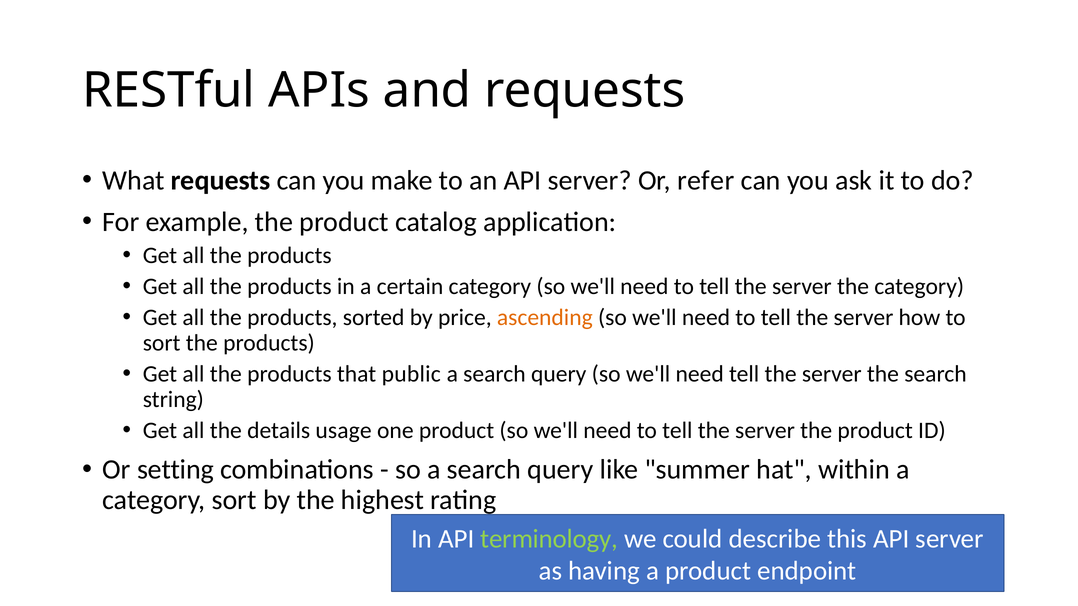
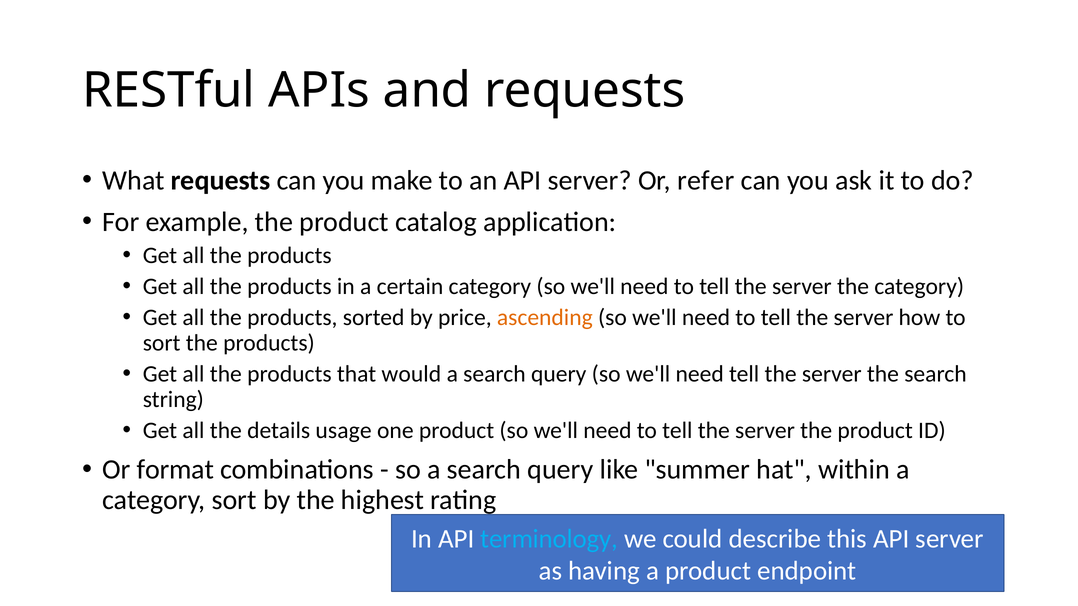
public: public -> would (411, 374)
setting: setting -> format (175, 470)
terminology colour: light green -> light blue (549, 539)
